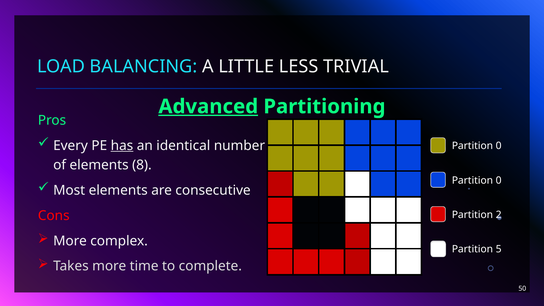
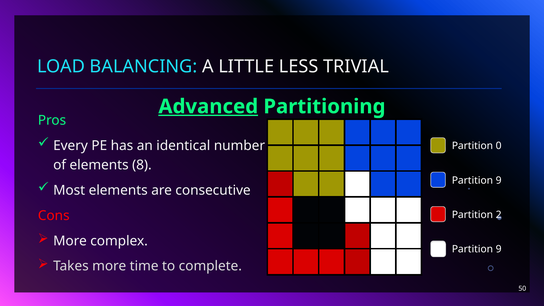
has underline: present -> none (122, 146)
0: 0 -> 9 (499, 180)
5: 5 -> 9 (499, 249)
